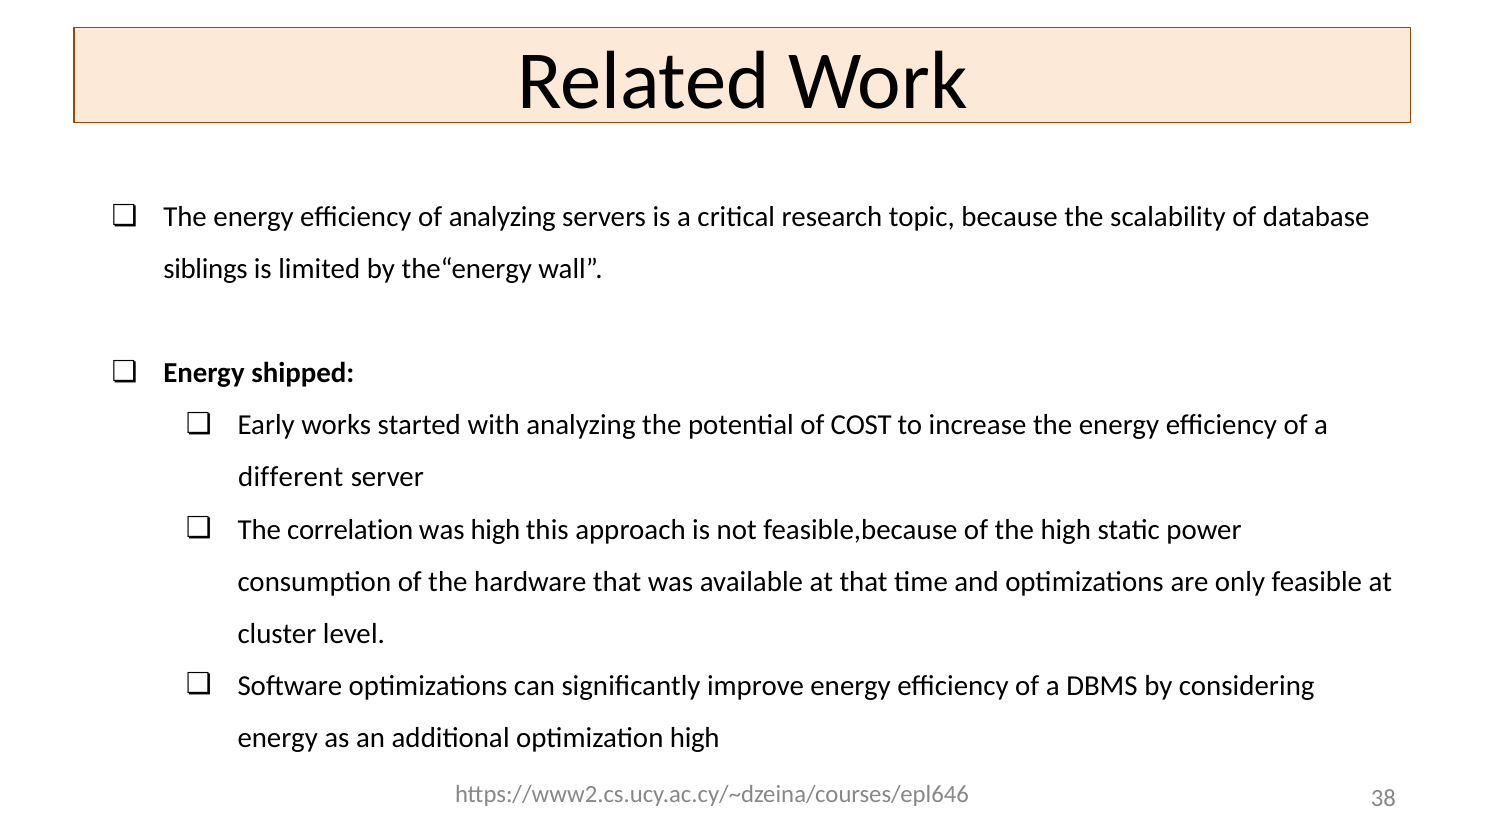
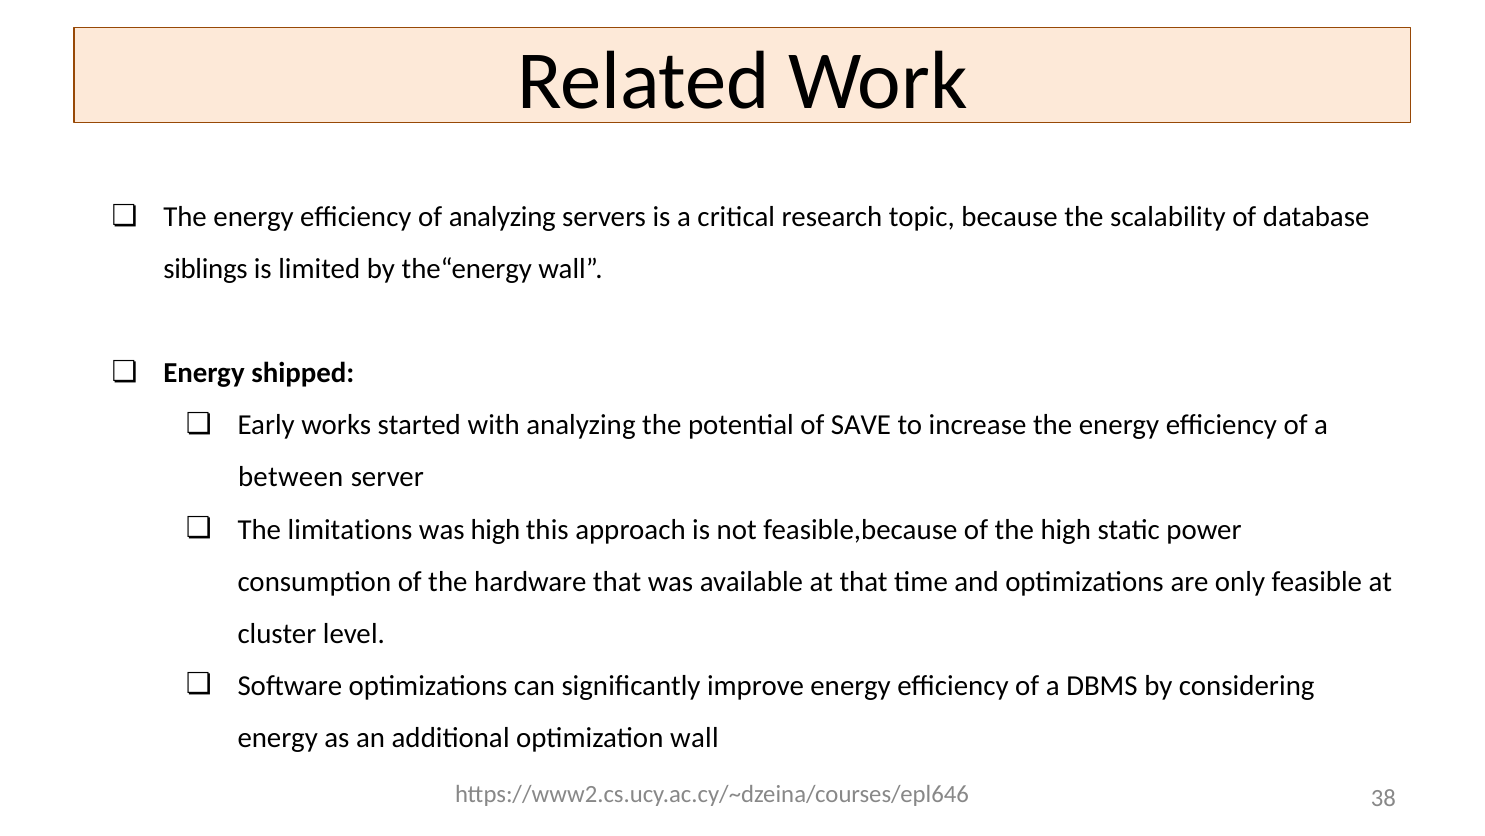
COST: COST -> SAVE (861, 425)
different: different -> between (291, 477)
correlation: correlation -> limitations (350, 529)
optimization high: high -> wall (694, 737)
